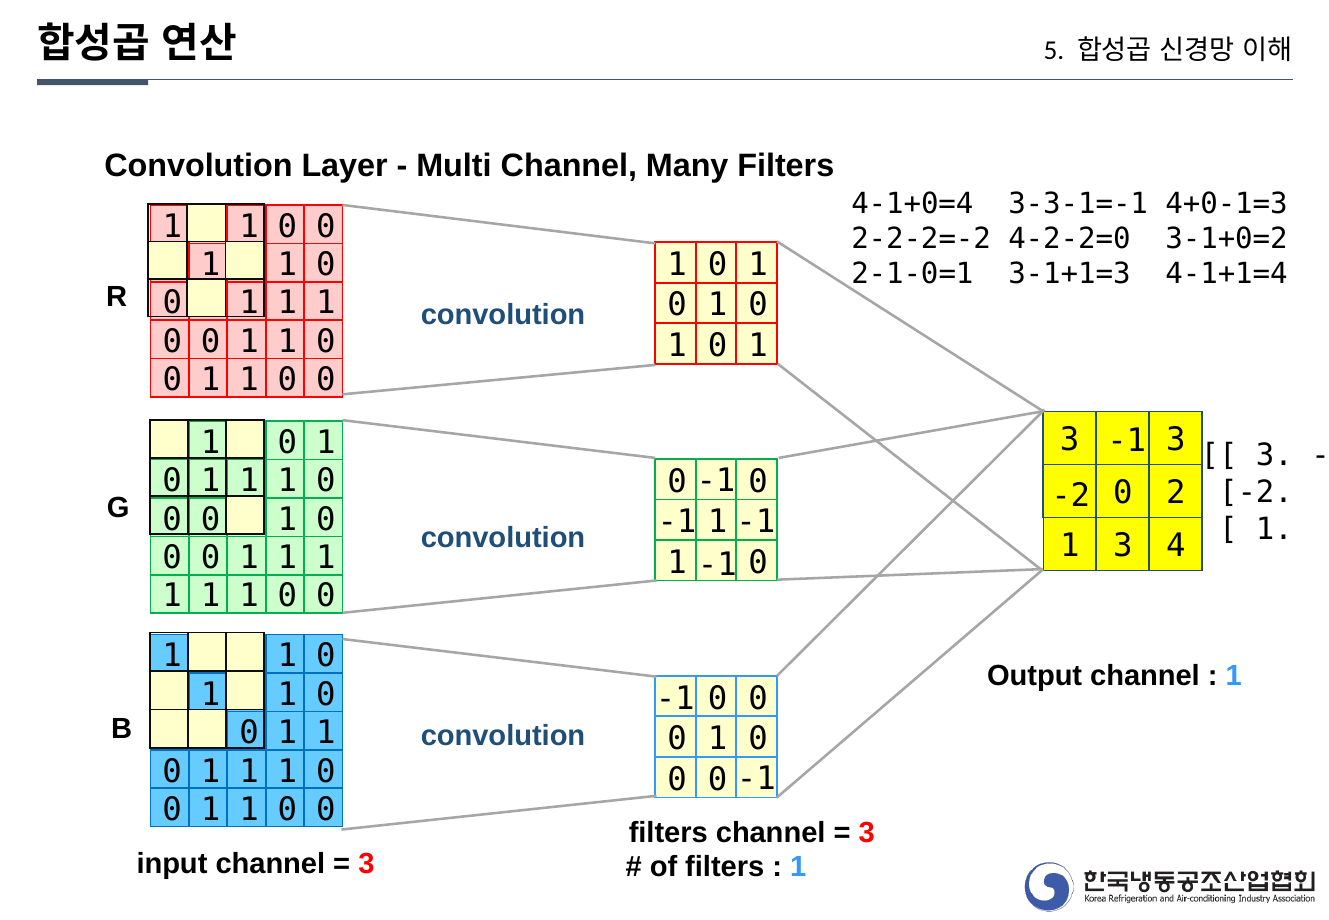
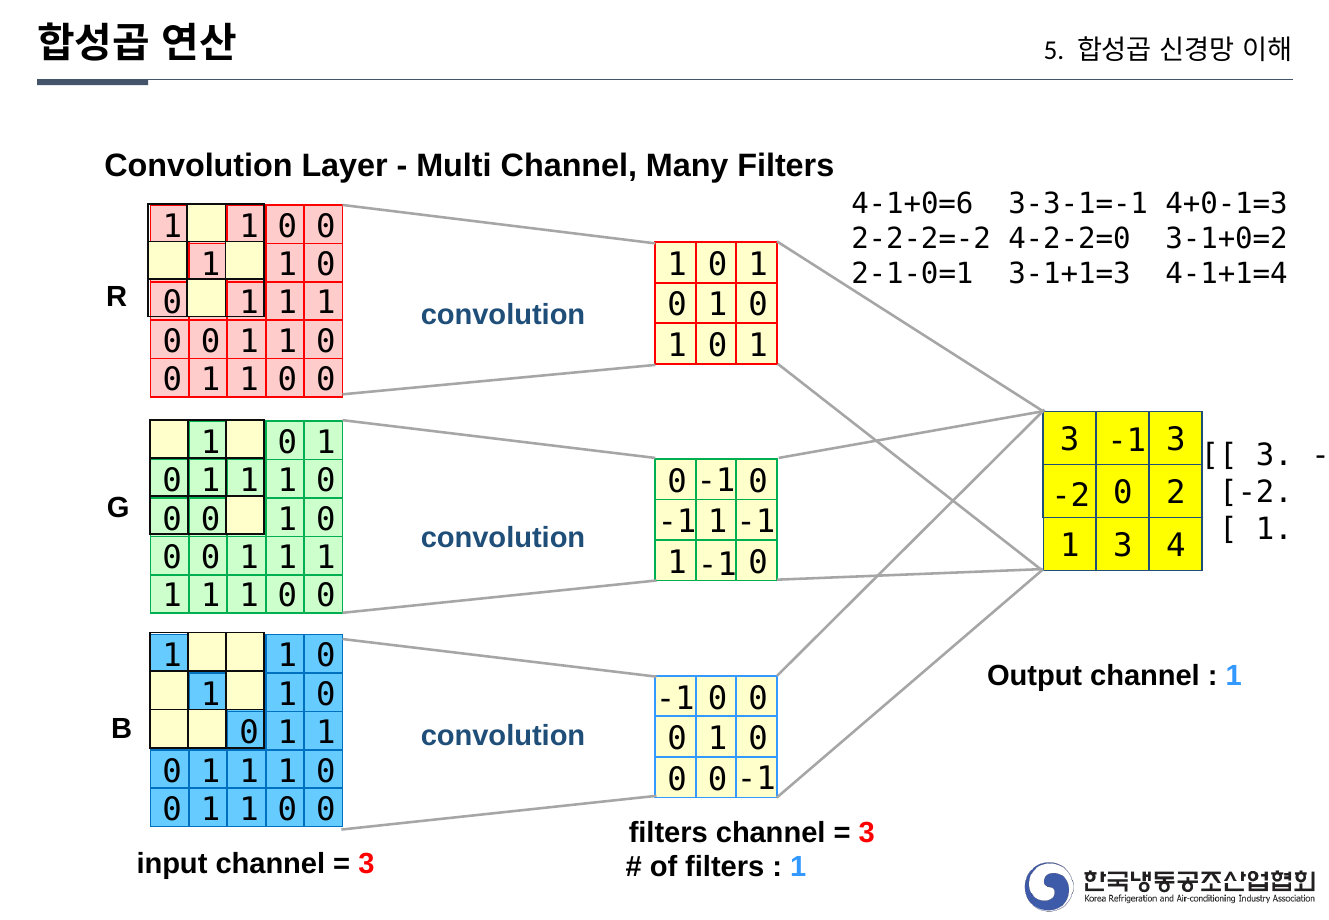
4-1+0=4: 4-1+0=4 -> 4-1+0=6 (912, 204)
